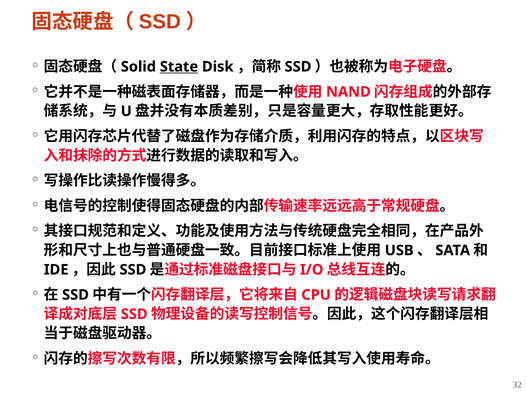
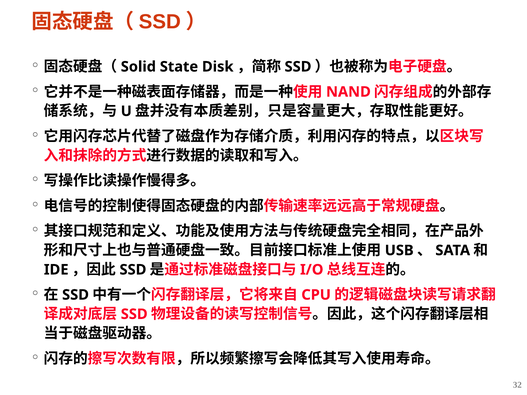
State underline: present -> none (179, 67)
